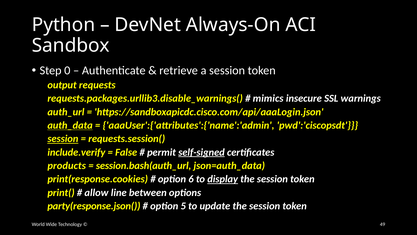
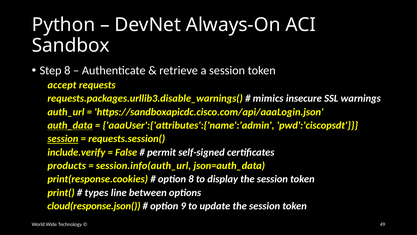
Step 0: 0 -> 8 (67, 70)
output: output -> accept (62, 85)
self-signed underline: present -> none (201, 152)
session.bash(auth_url: session.bash(auth_url -> session.info(auth_url (144, 165)
option 6: 6 -> 8 (191, 179)
display underline: present -> none (223, 179)
allow: allow -> types (96, 192)
party(response.json(: party(response.json( -> cloud(response.json( (94, 206)
5: 5 -> 9 (183, 206)
